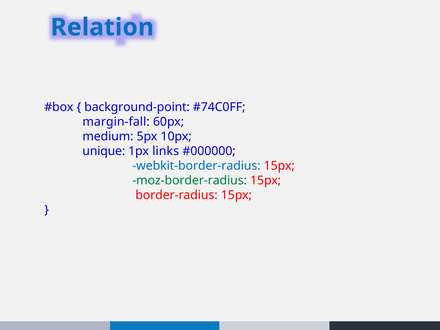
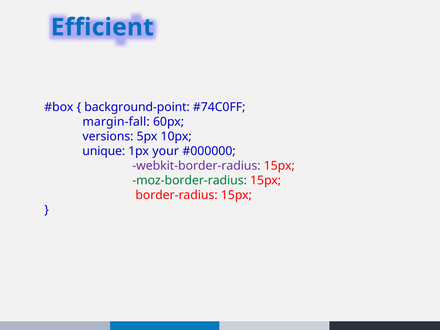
Relation: Relation -> Efficient (102, 27)
medium: medium -> versions (108, 136)
links: links -> your (166, 151)
webkit-border-radius colour: blue -> purple (196, 166)
